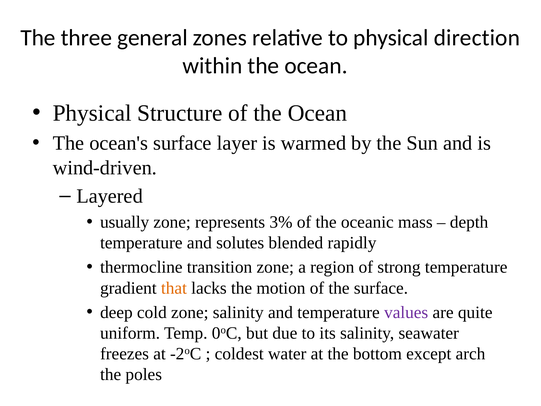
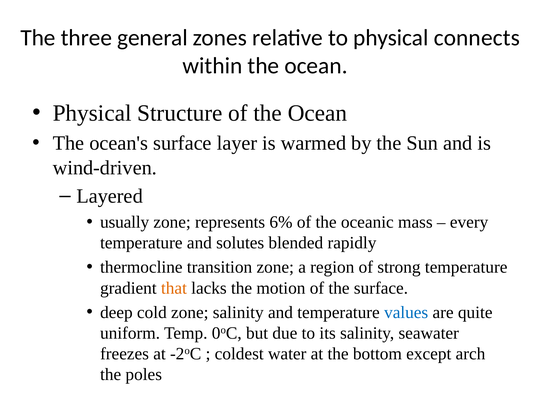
direction: direction -> connects (477, 38)
3%: 3% -> 6% (281, 222)
depth: depth -> every (469, 222)
values colour: purple -> blue (406, 312)
